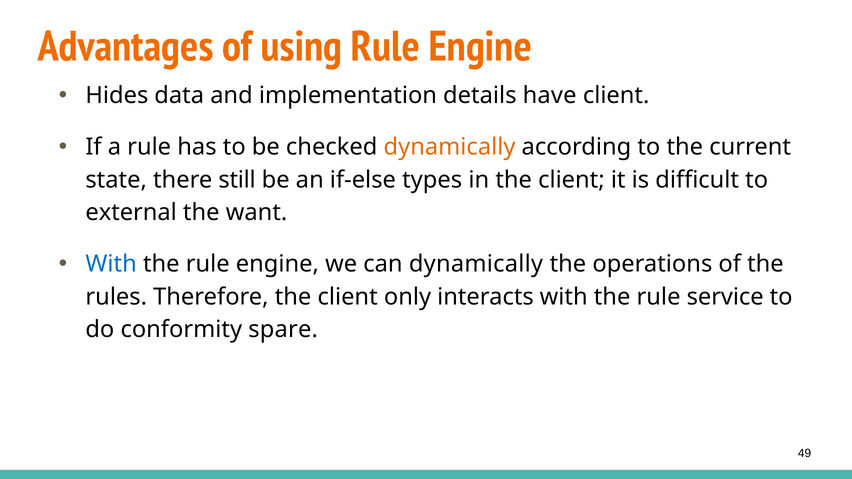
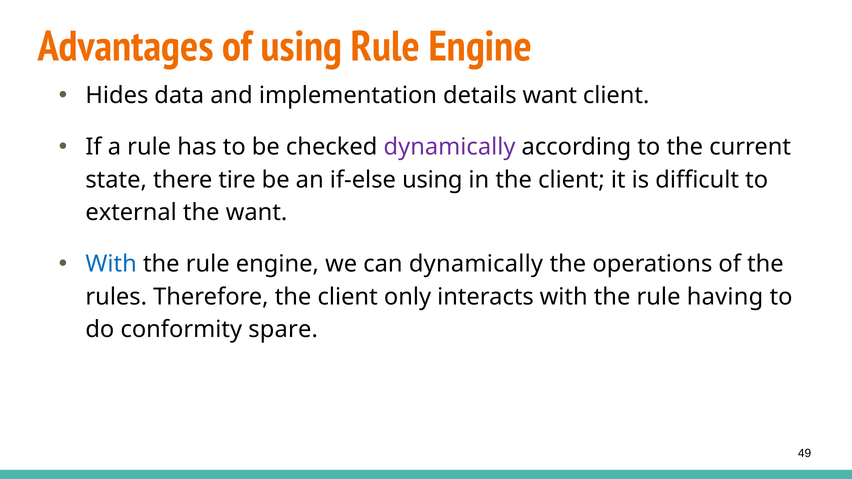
details have: have -> want (550, 96)
dynamically colour: orange -> purple (450, 147)
still: still -> tire (237, 180)
if-else types: types -> using (432, 180)
service: service -> having (725, 297)
